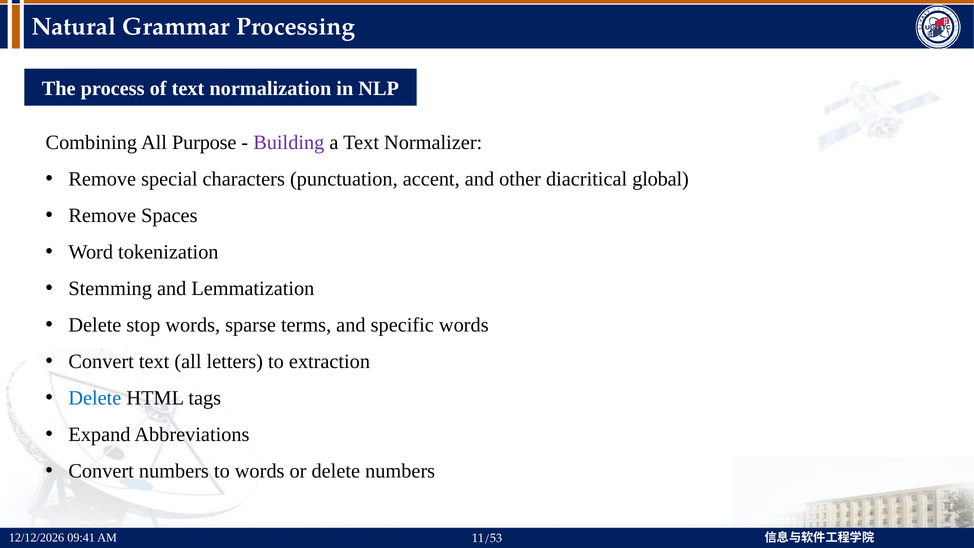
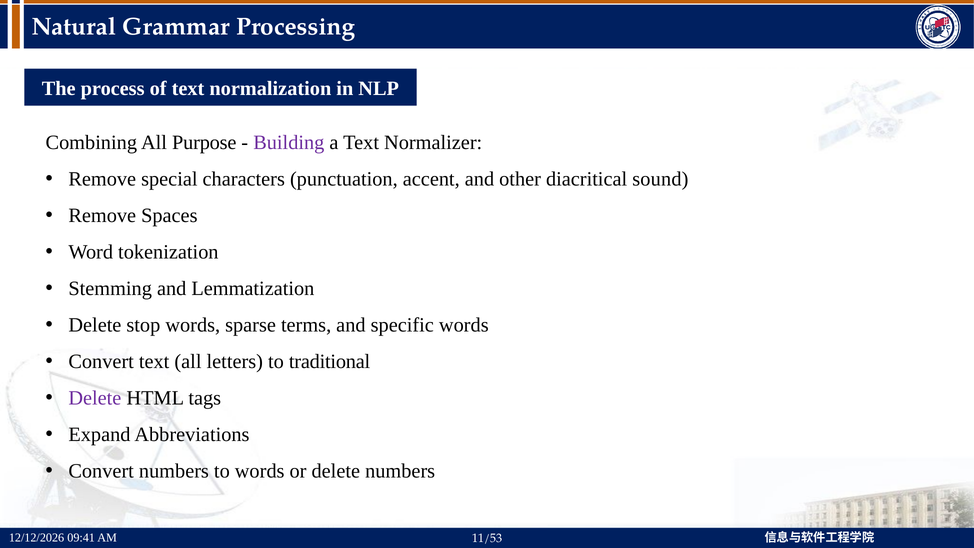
global: global -> sound (660, 179)
extraction: extraction -> traditional (330, 362)
Delete colour: blue -> purple (95, 398)
